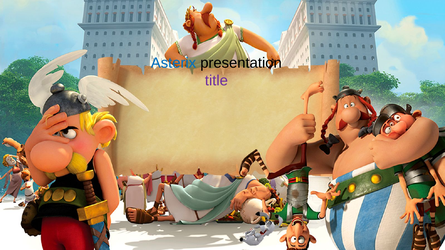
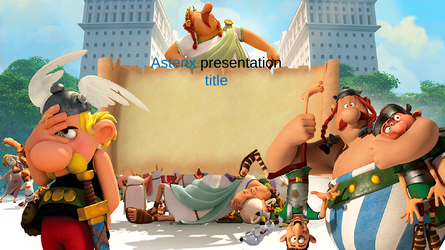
title colour: purple -> blue (216, 81)
